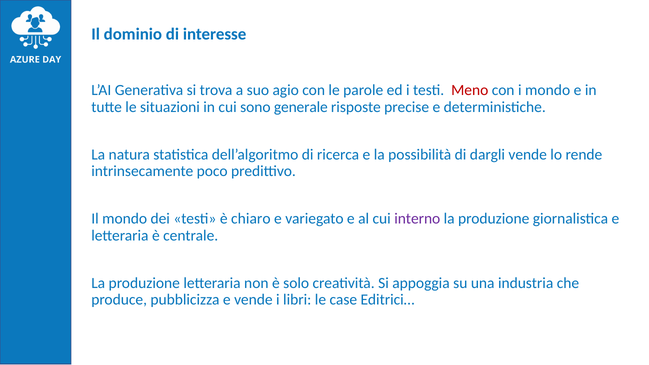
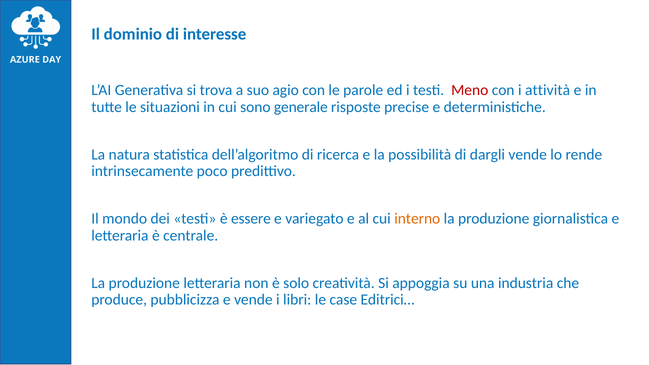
i mondo: mondo -> attività (548, 90)
chiaro: chiaro -> essere (251, 219)
interno colour: purple -> orange (417, 219)
